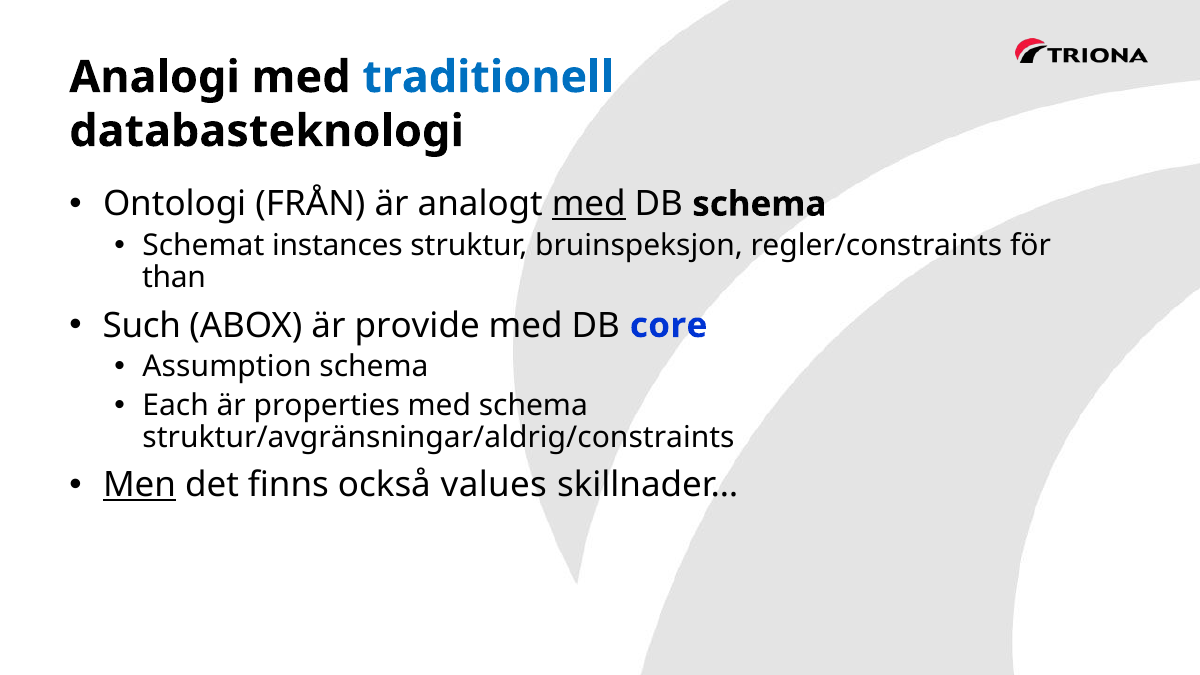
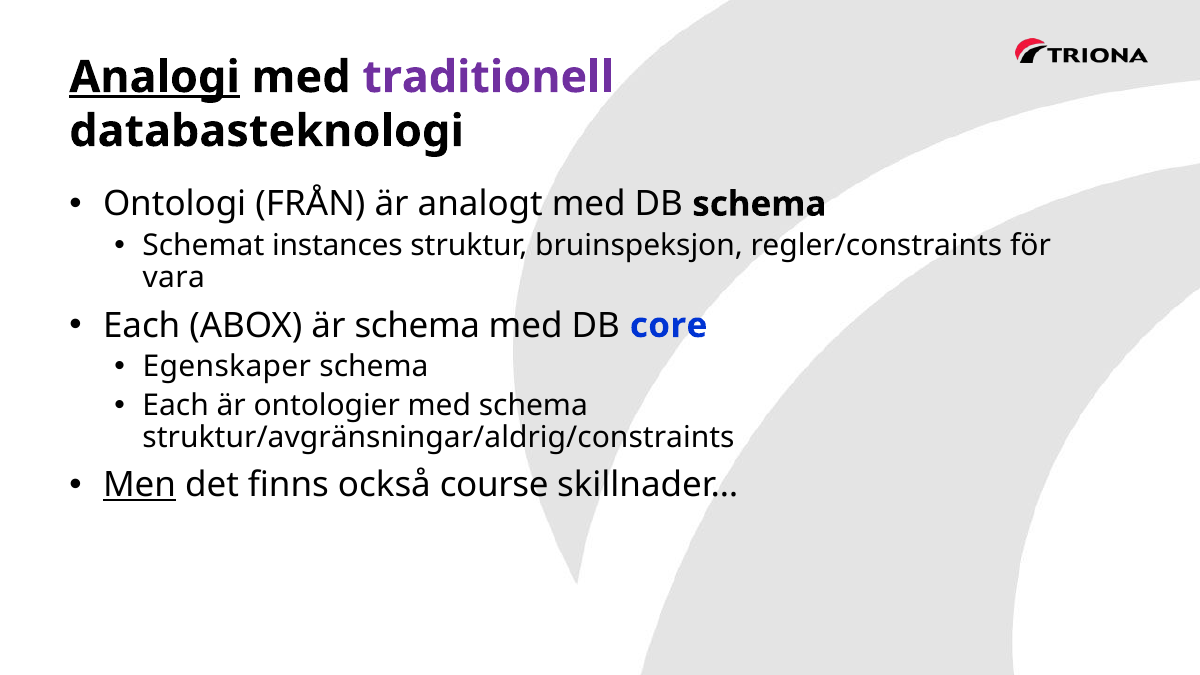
Analogi underline: none -> present (155, 77)
traditionell colour: blue -> purple (488, 77)
med underline: present -> none (589, 204)
than: than -> vara (174, 278)
Such: Such -> Each (142, 325)
är provide: provide -> schema (417, 325)
Assumption: Assumption -> Egenskaper (227, 367)
properties: properties -> ontologier (327, 405)
values: values -> course (494, 485)
